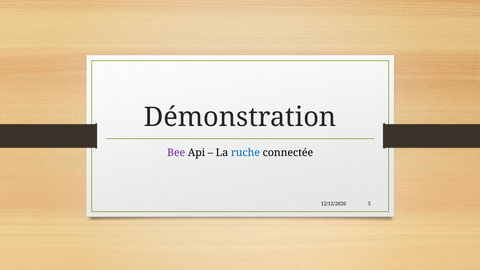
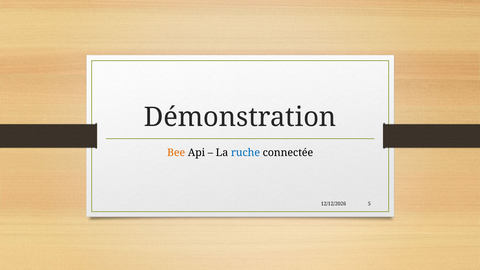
Bee colour: purple -> orange (176, 153)
